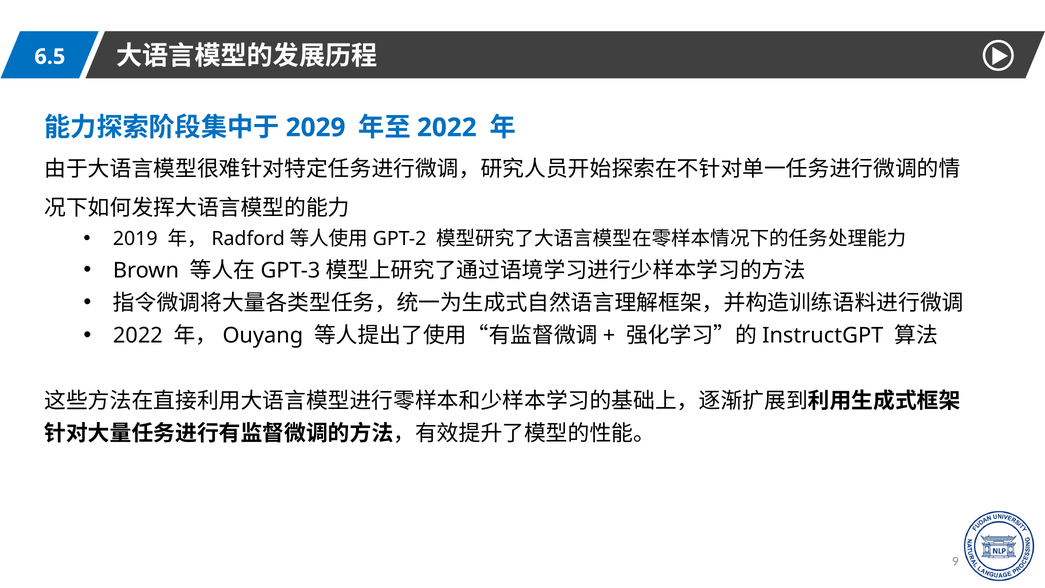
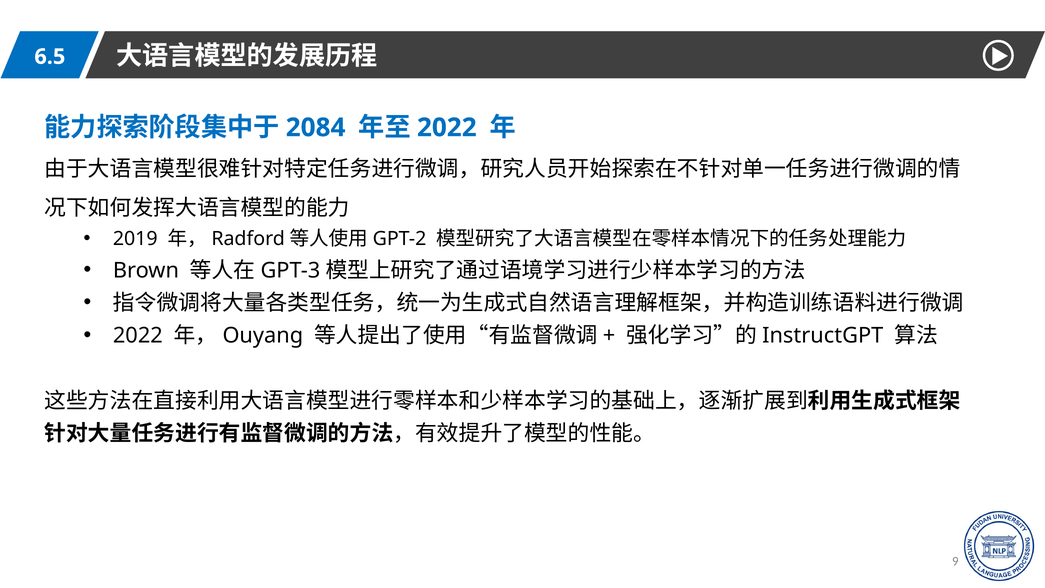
2029: 2029 -> 2084 (316, 128)
